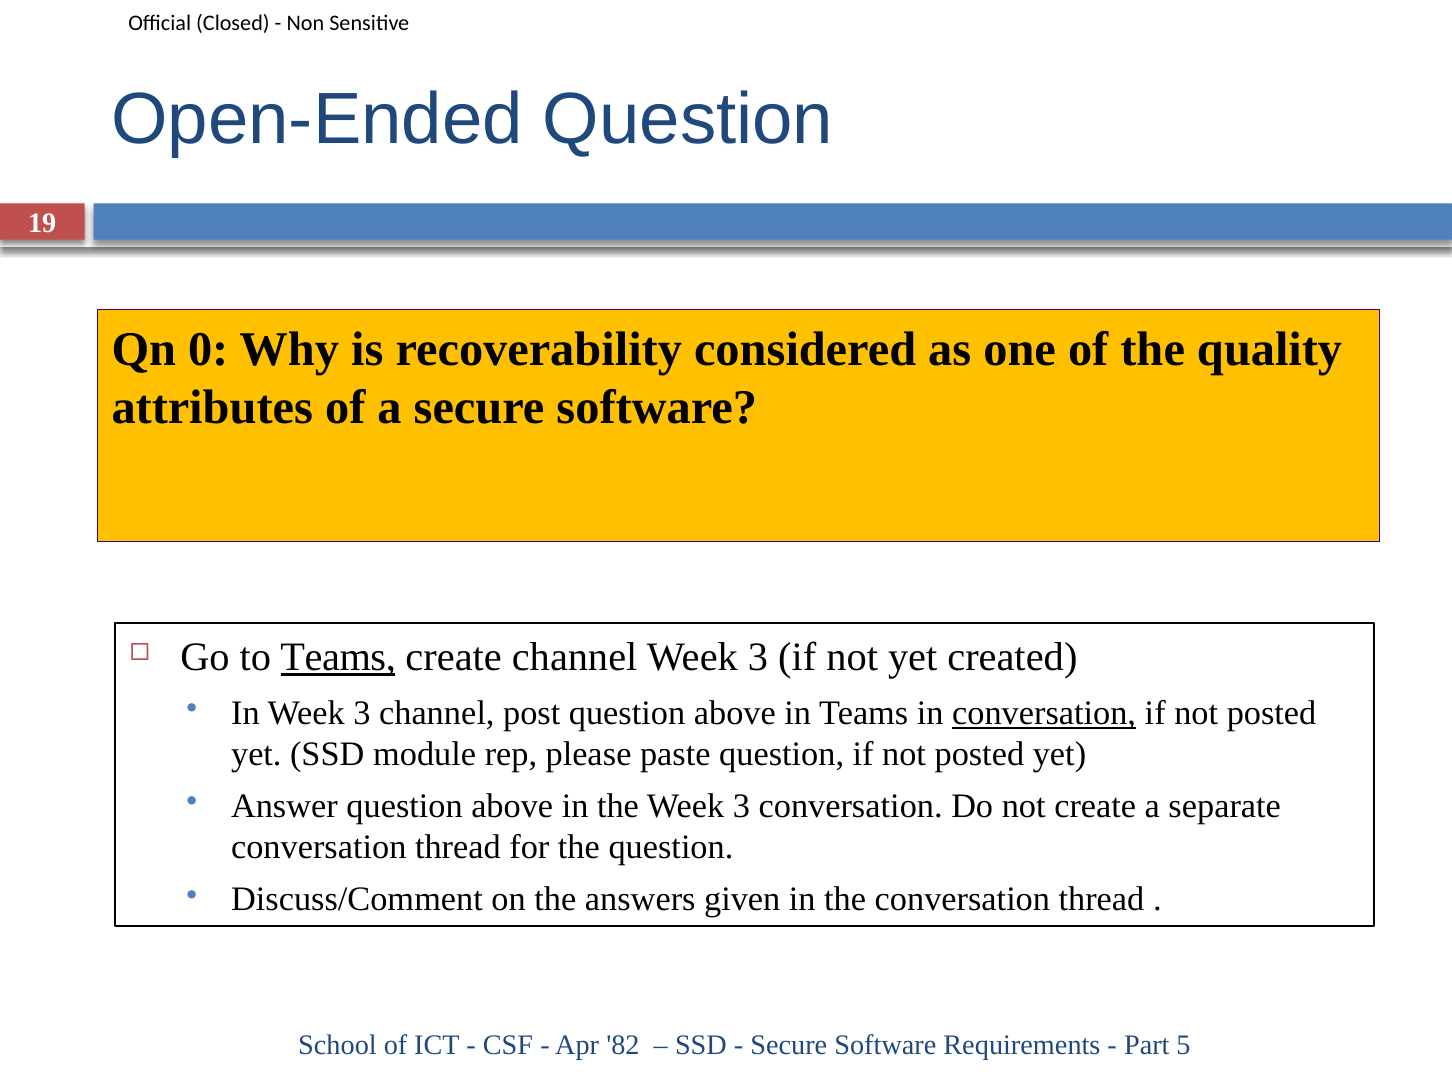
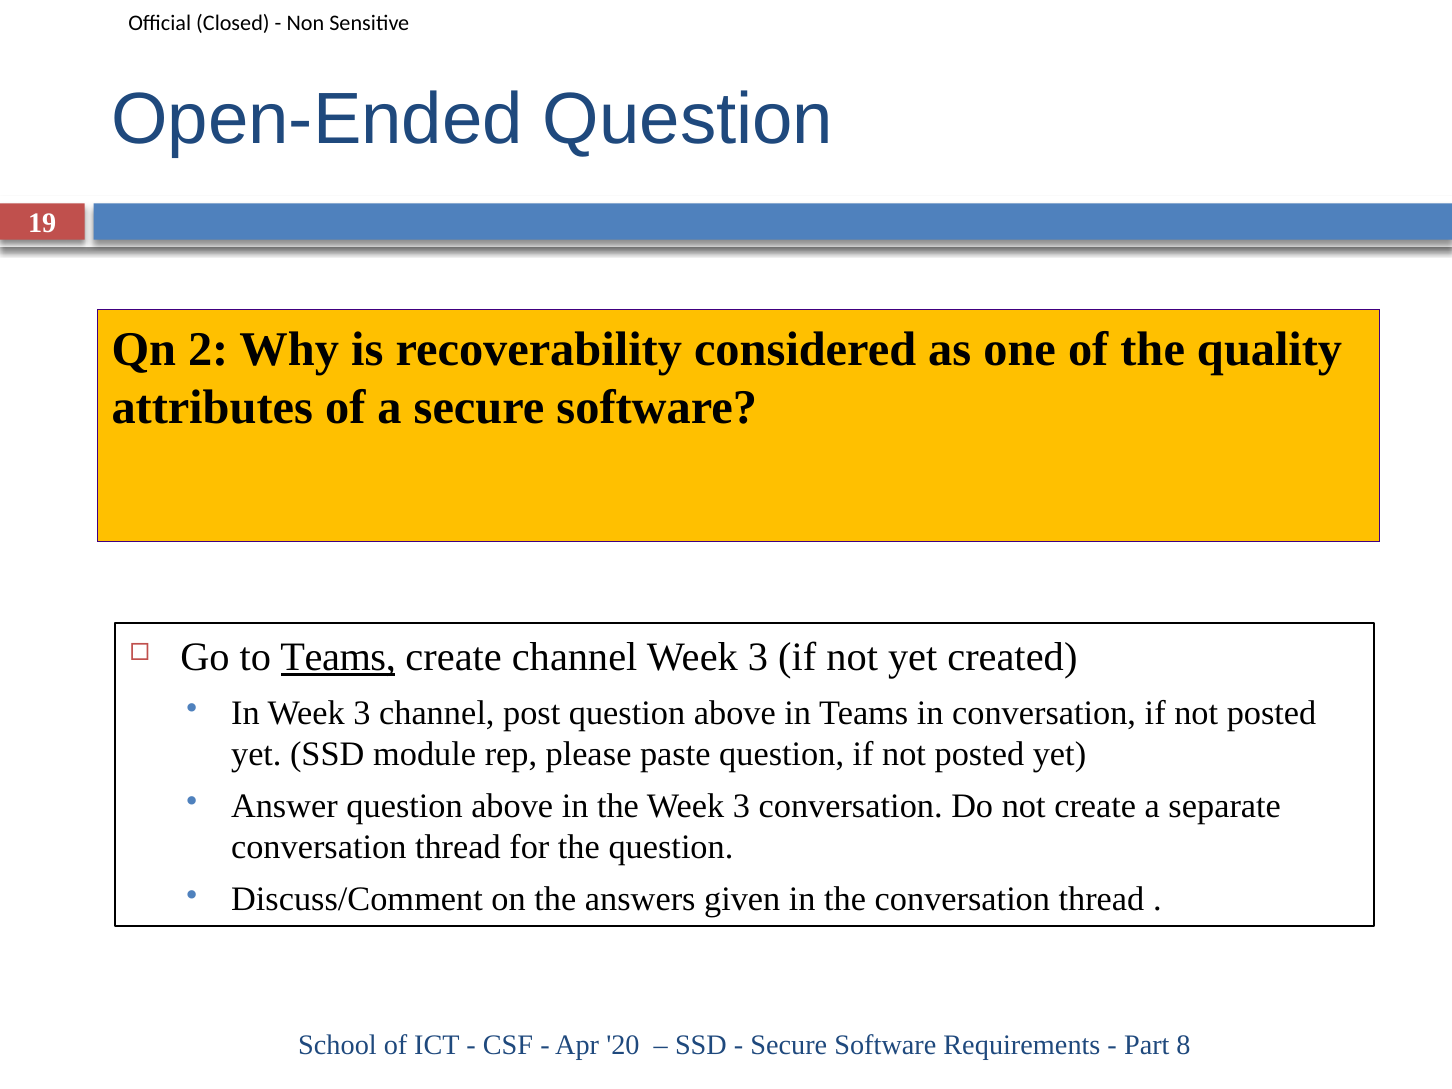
0: 0 -> 2 (208, 349)
conversation underline: present -> none (1044, 713)
82: 82 -> 20 (623, 1045)
5: 5 -> 8 (1184, 1045)
